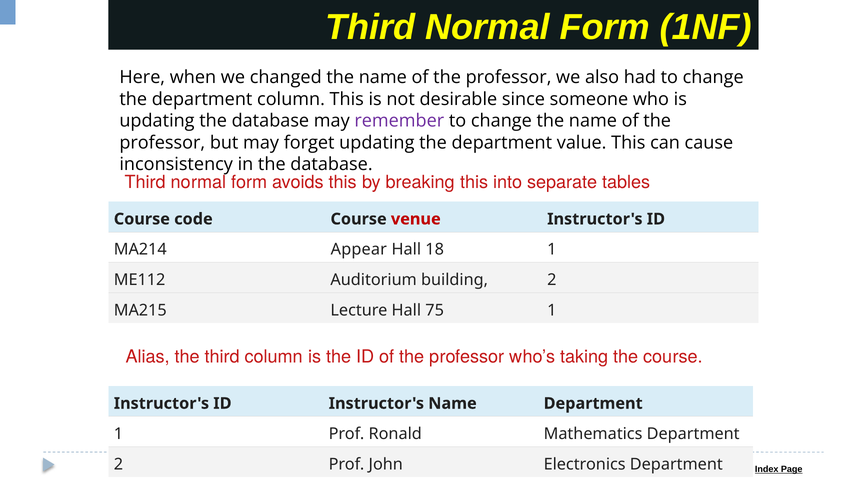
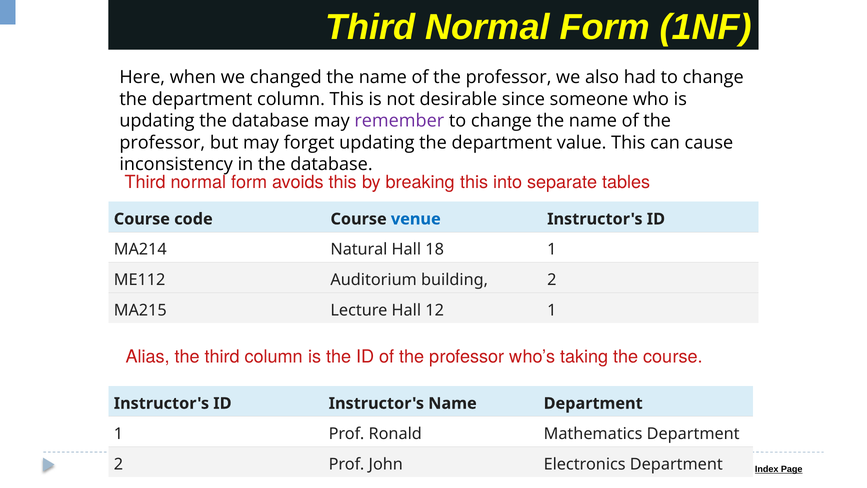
venue colour: red -> blue (416, 219)
Appear: Appear -> Natural (359, 249)
75: 75 -> 12 (435, 310)
